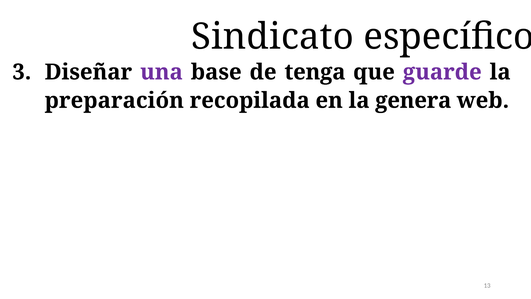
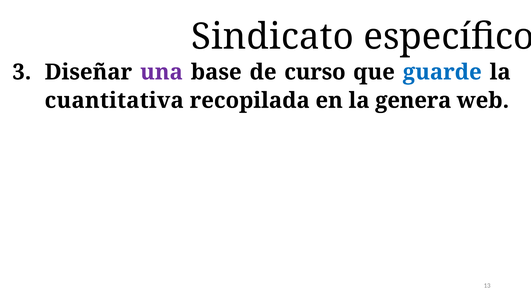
tenga: tenga -> curso (315, 72)
guarde colour: purple -> blue (442, 72)
preparación: preparación -> cuantitativa (114, 100)
